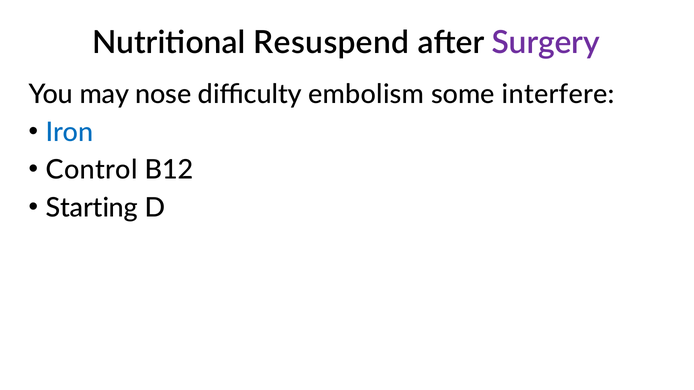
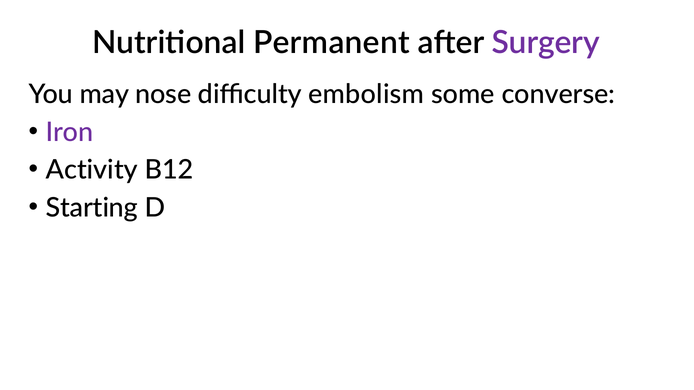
Resuspend: Resuspend -> Permanent (331, 43)
interfere: interfere -> converse (558, 94)
Iron colour: blue -> purple (70, 132)
Control: Control -> Activity (92, 170)
